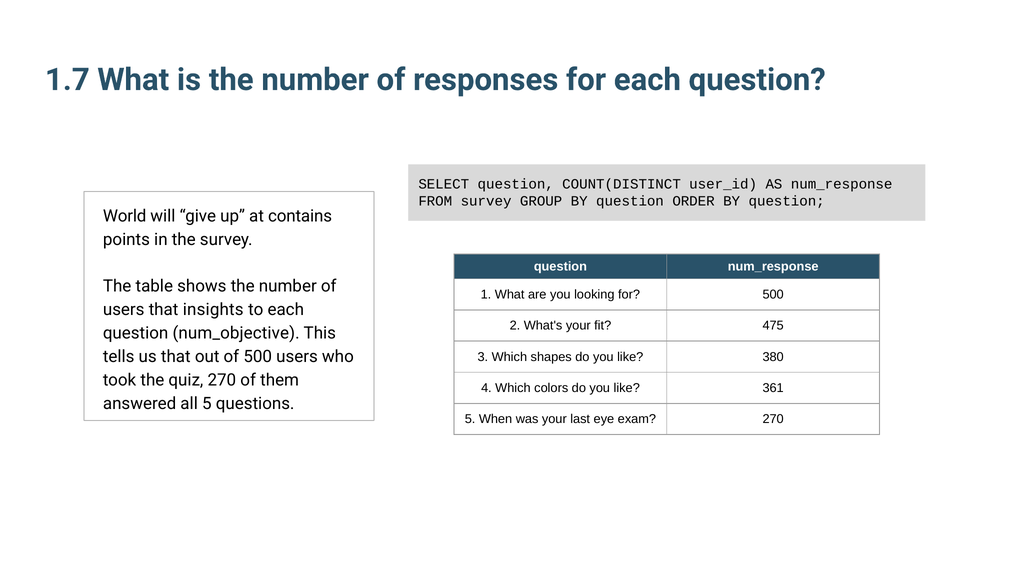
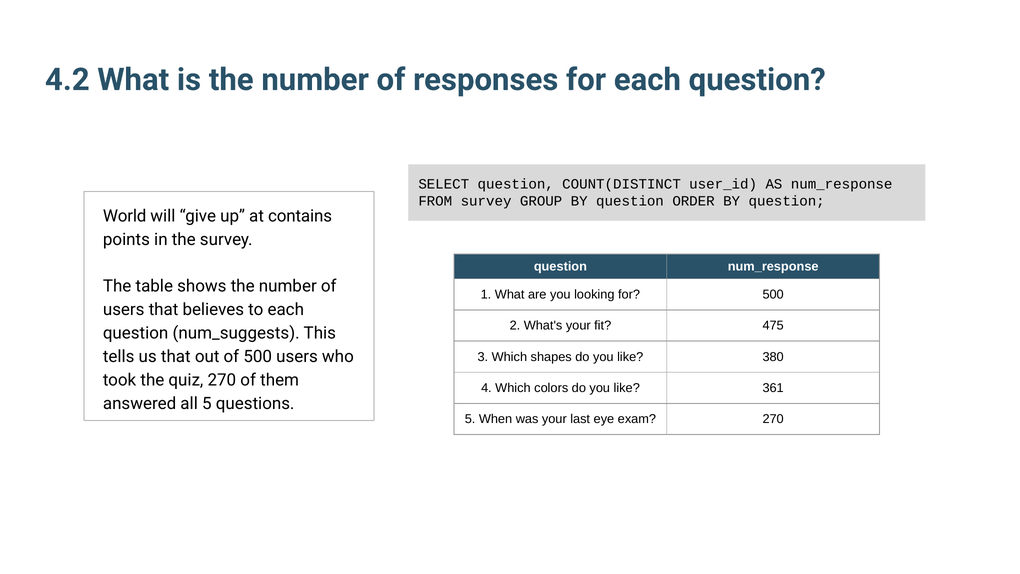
1.7: 1.7 -> 4.2 (67, 80)
insights: insights -> believes (213, 310)
num_objective: num_objective -> num_suggests (236, 333)
